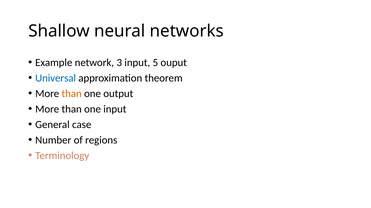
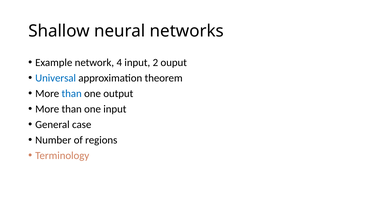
3: 3 -> 4 (119, 63)
5: 5 -> 2 (155, 63)
than colour: orange -> blue (72, 94)
